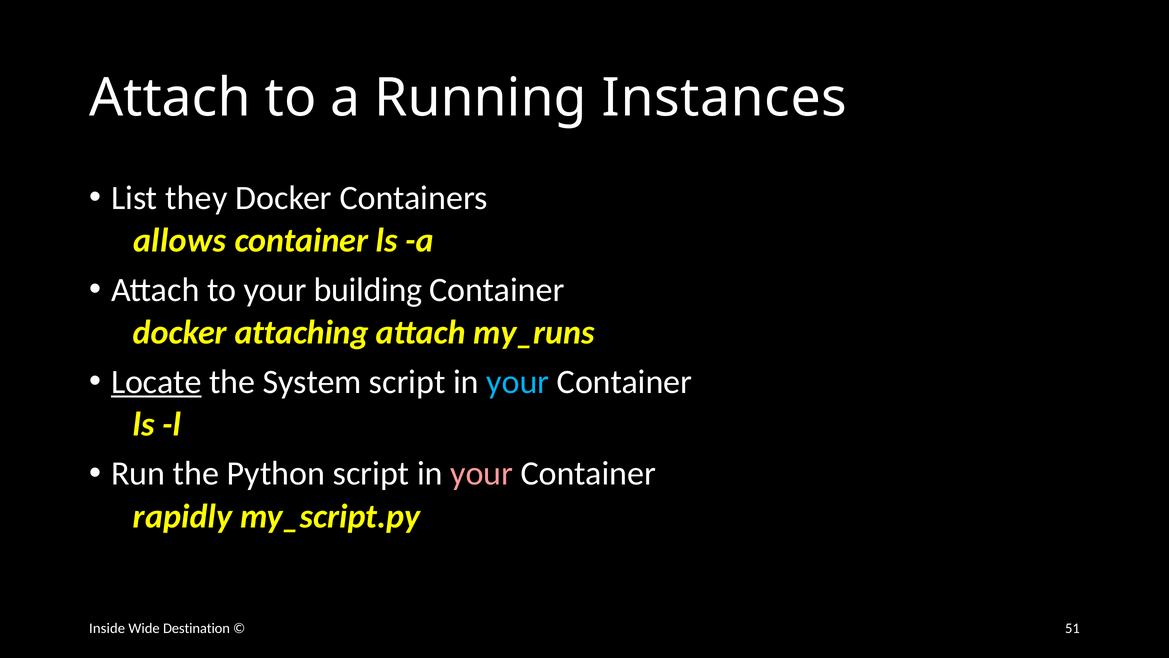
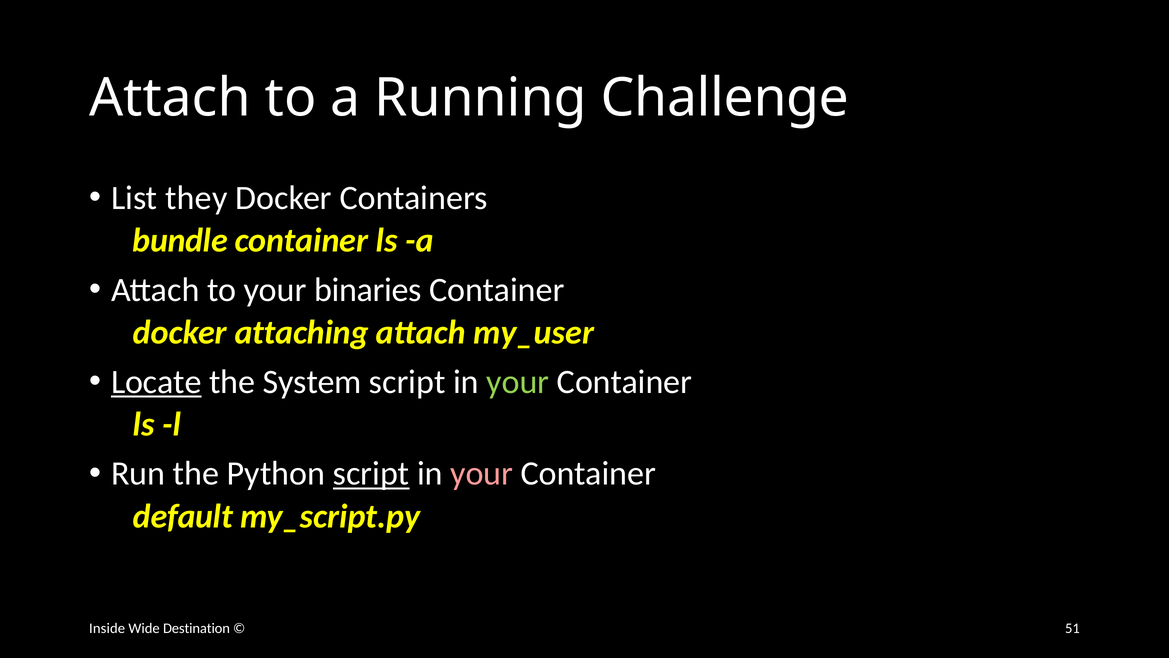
Instances: Instances -> Challenge (725, 98)
allows: allows -> bundle (180, 241)
building: building -> binaries (368, 290)
my_runs: my_runs -> my_user (534, 332)
your colour: light blue -> light green (518, 381)
script underline: none -> present (371, 473)
rapidly: rapidly -> default (183, 516)
